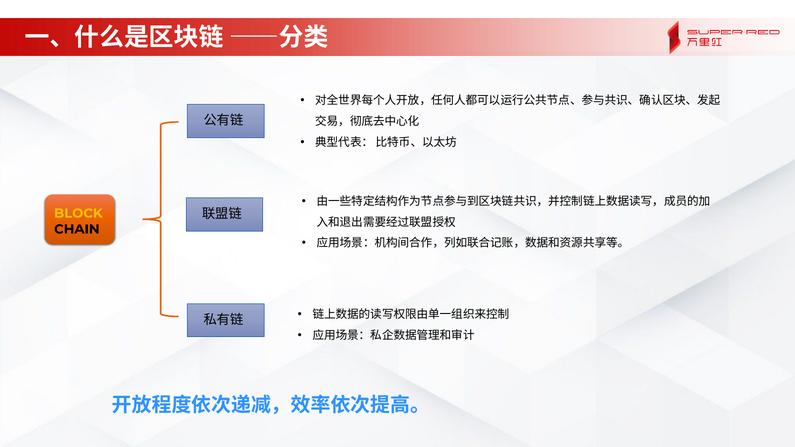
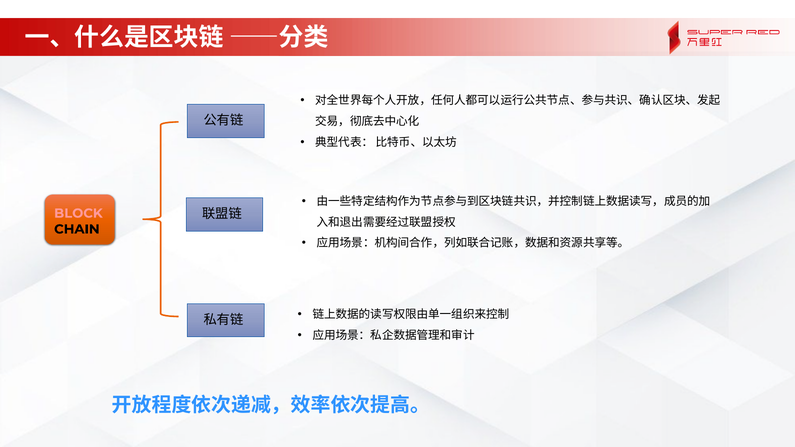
BLOCK colour: yellow -> pink (78, 213)
